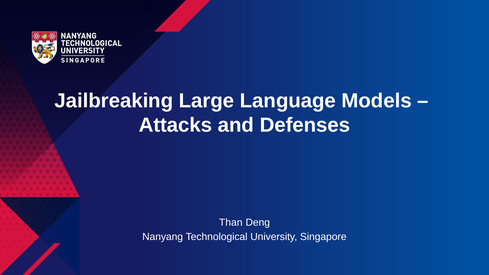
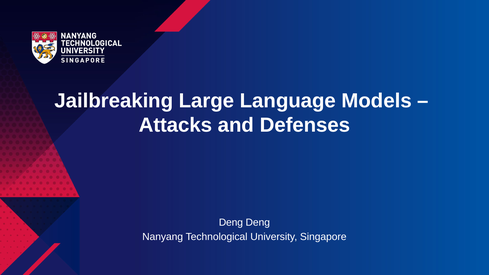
Than: Than -> Deng (231, 223)
